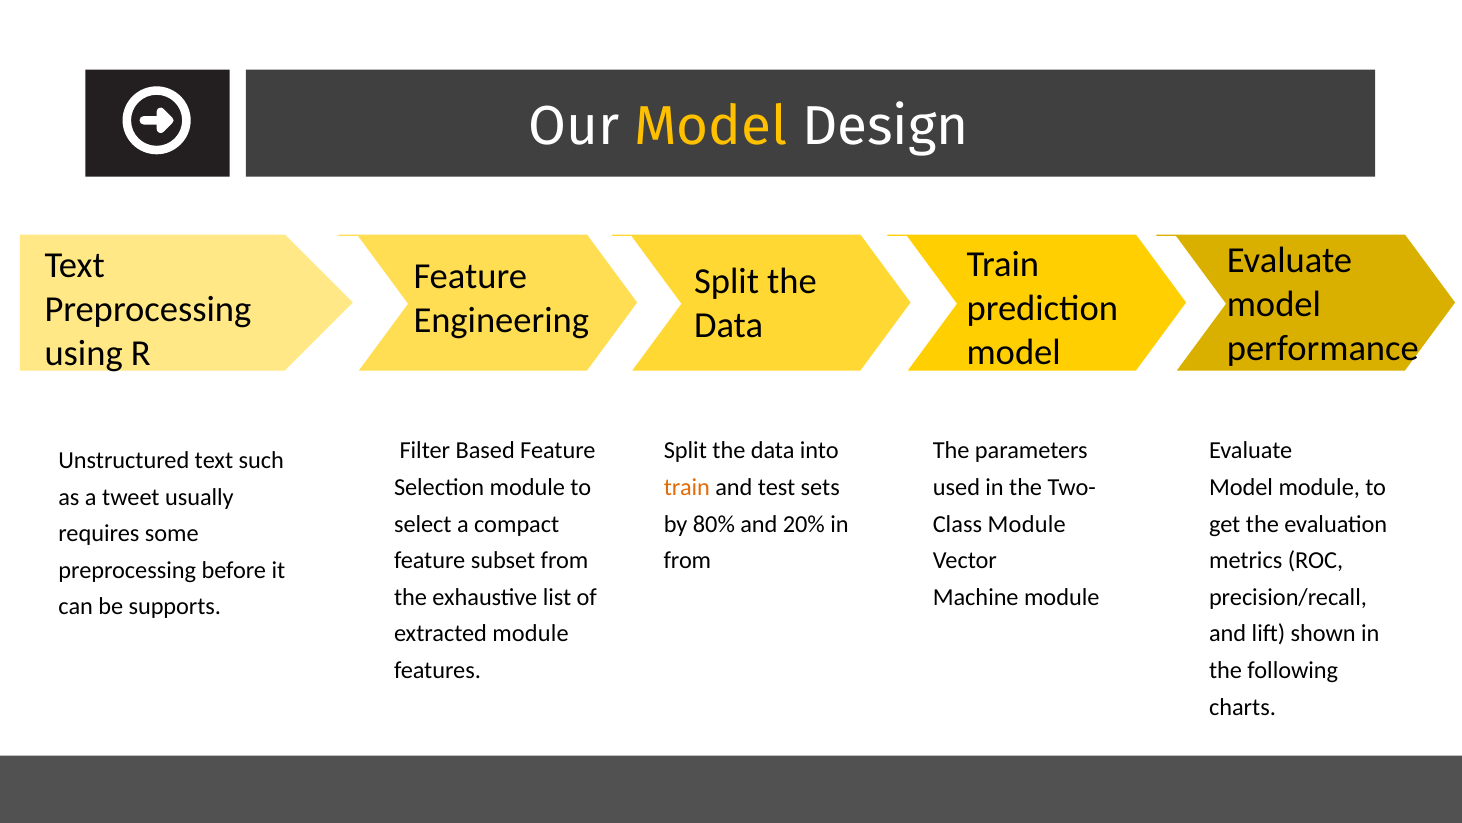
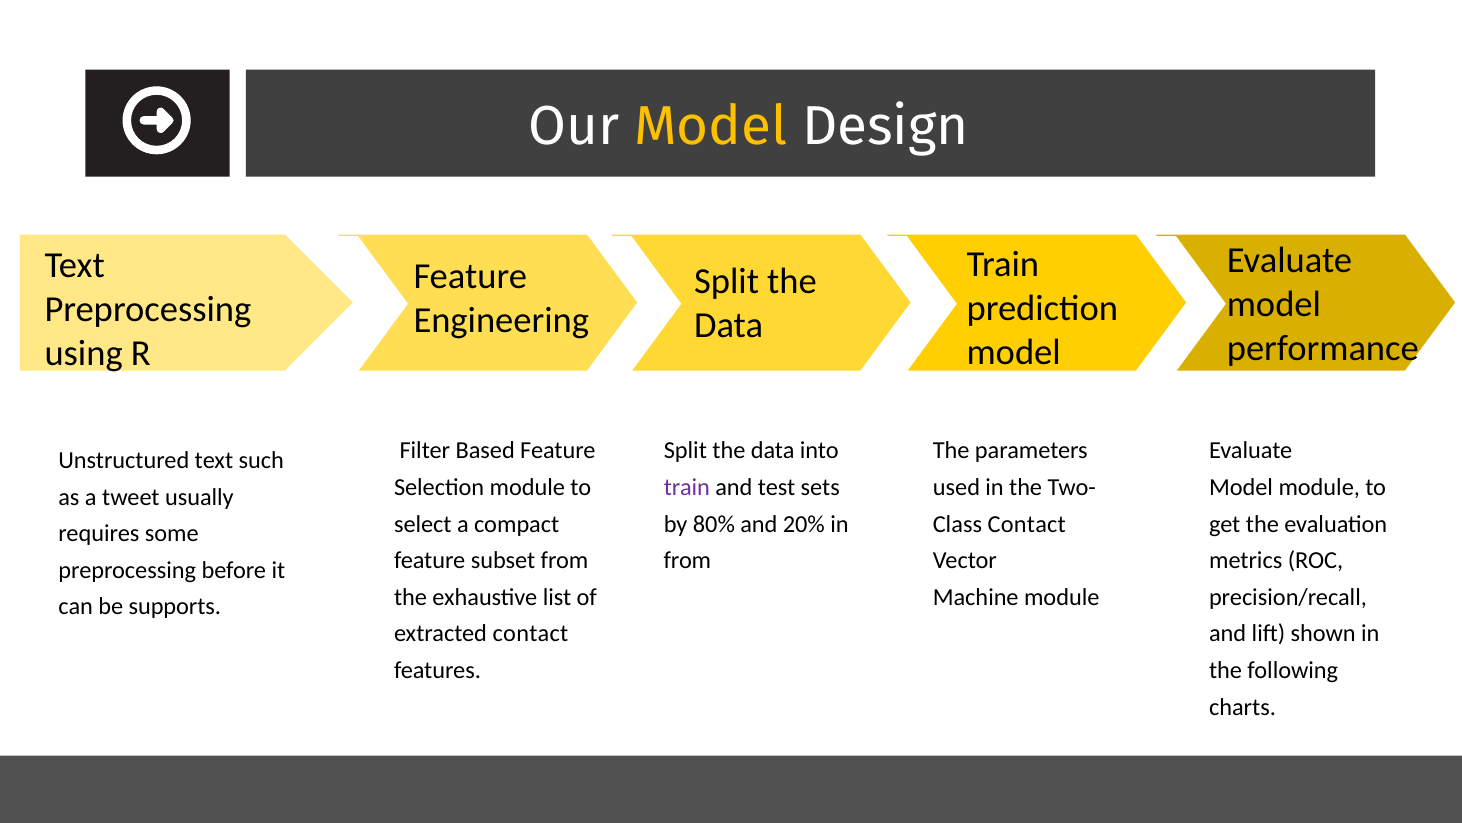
train colour: orange -> purple (687, 487)
Module: Module -> Contact (1027, 524)
extracted module: module -> contact (530, 633)
